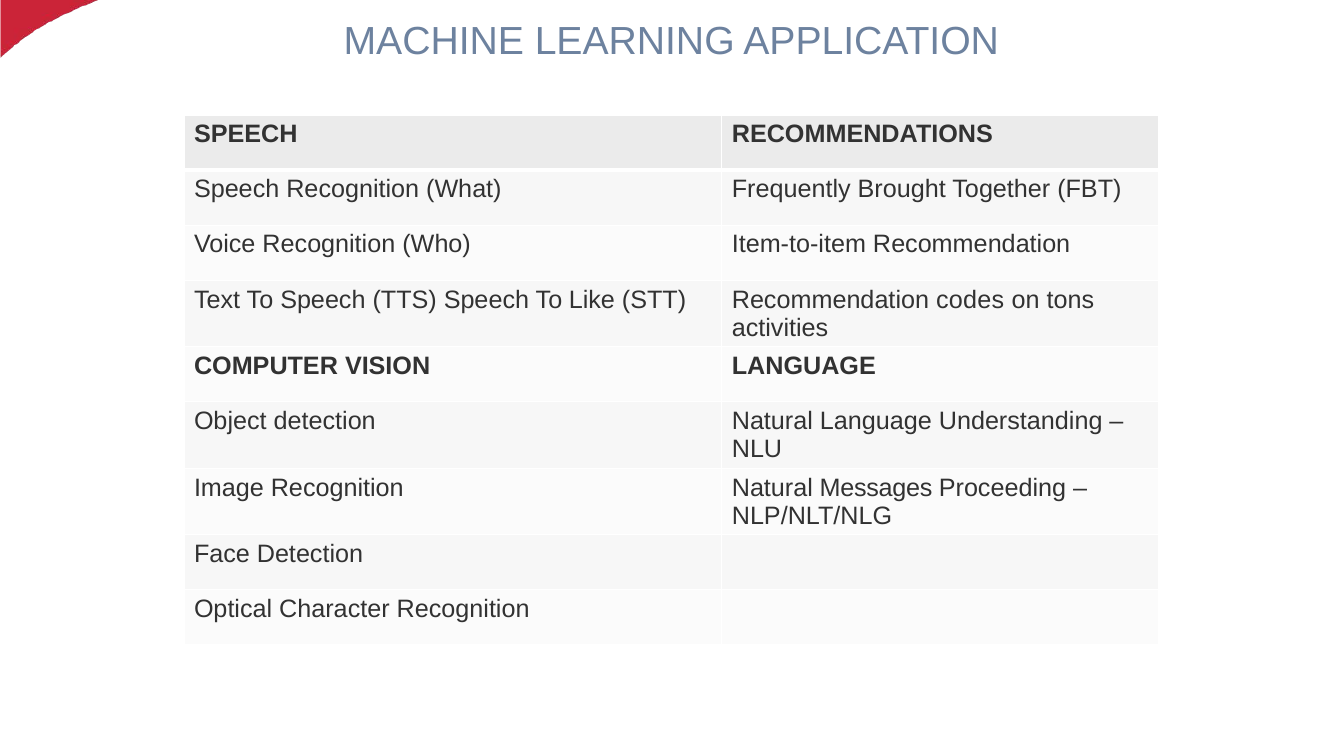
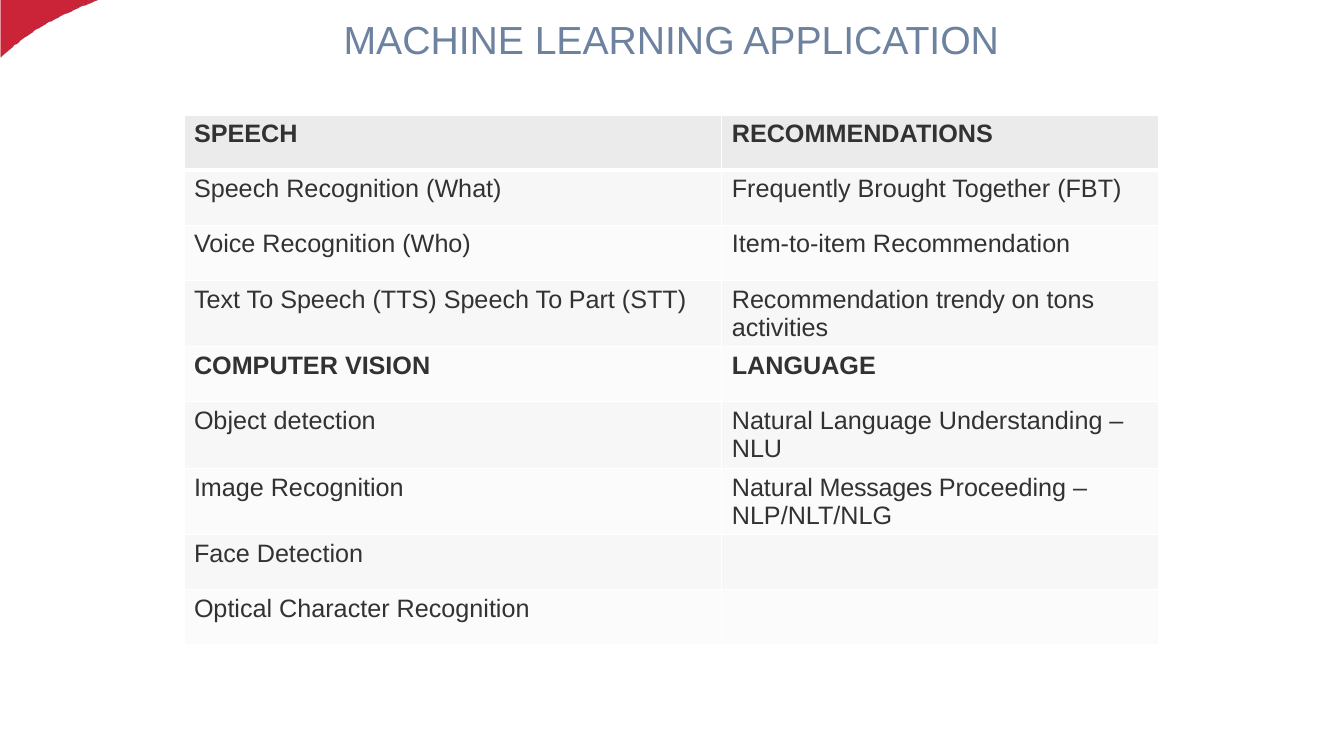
Like: Like -> Part (592, 300)
codes: codes -> trendy (970, 300)
